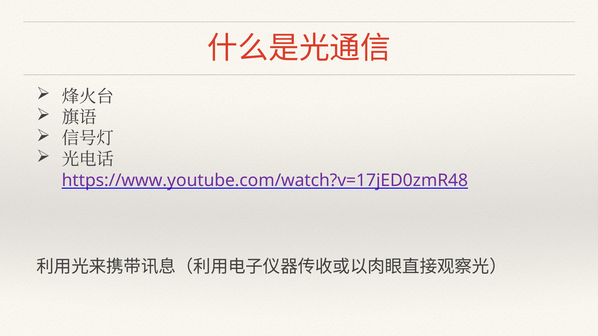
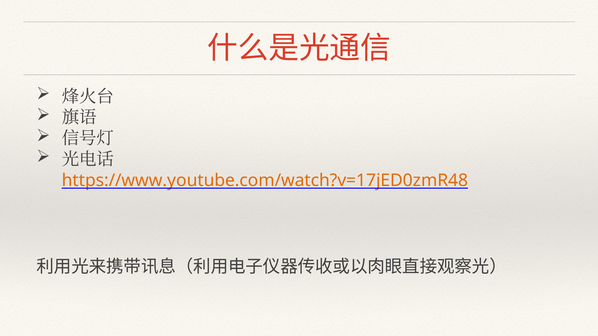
https://www.youtube.com/watch?v=17jED0zmR48 colour: purple -> orange (265, 180)
